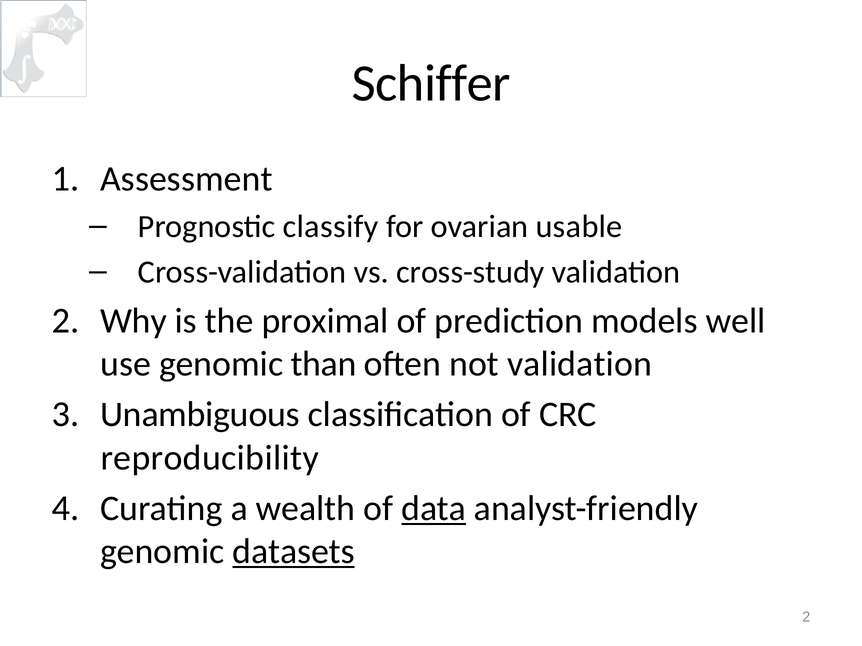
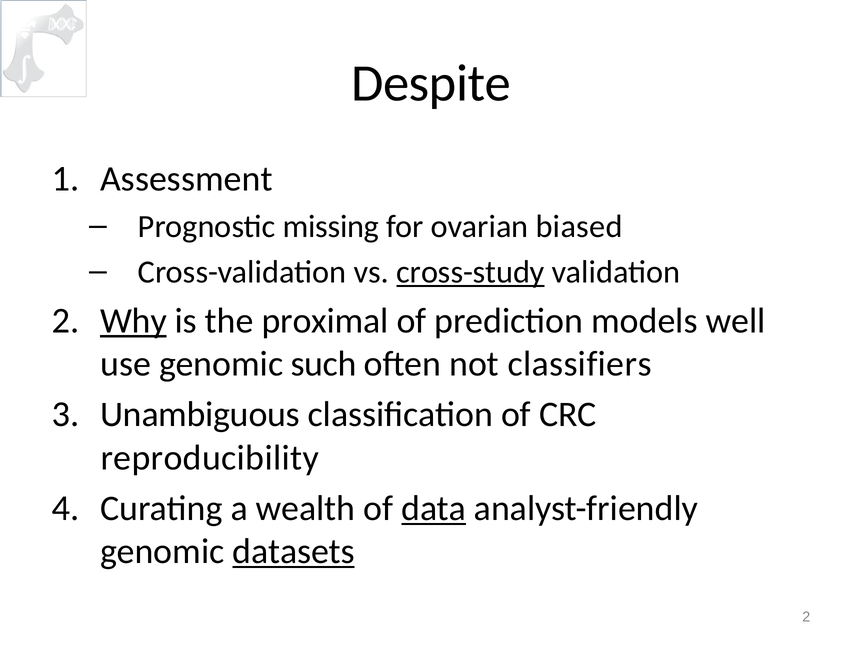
Schiffer: Schiffer -> Despite (431, 83)
classify: classify -> missing (331, 227)
usable: usable -> biased (579, 227)
cross-study underline: none -> present (470, 272)
Why underline: none -> present (133, 321)
than: than -> such (324, 364)
not validation: validation -> classifiers (580, 364)
